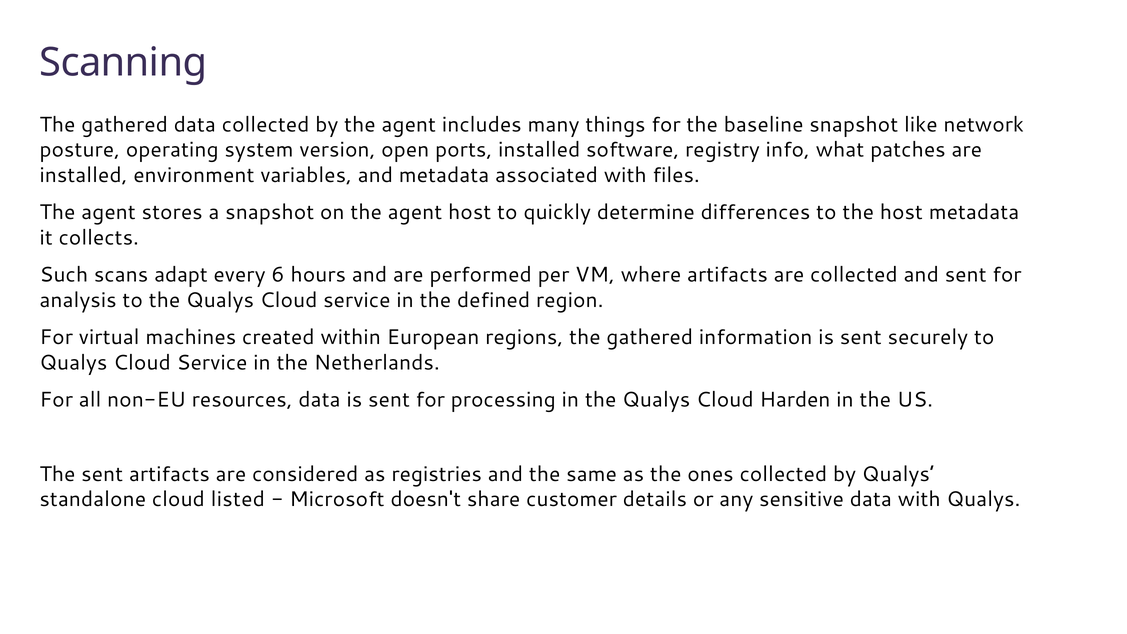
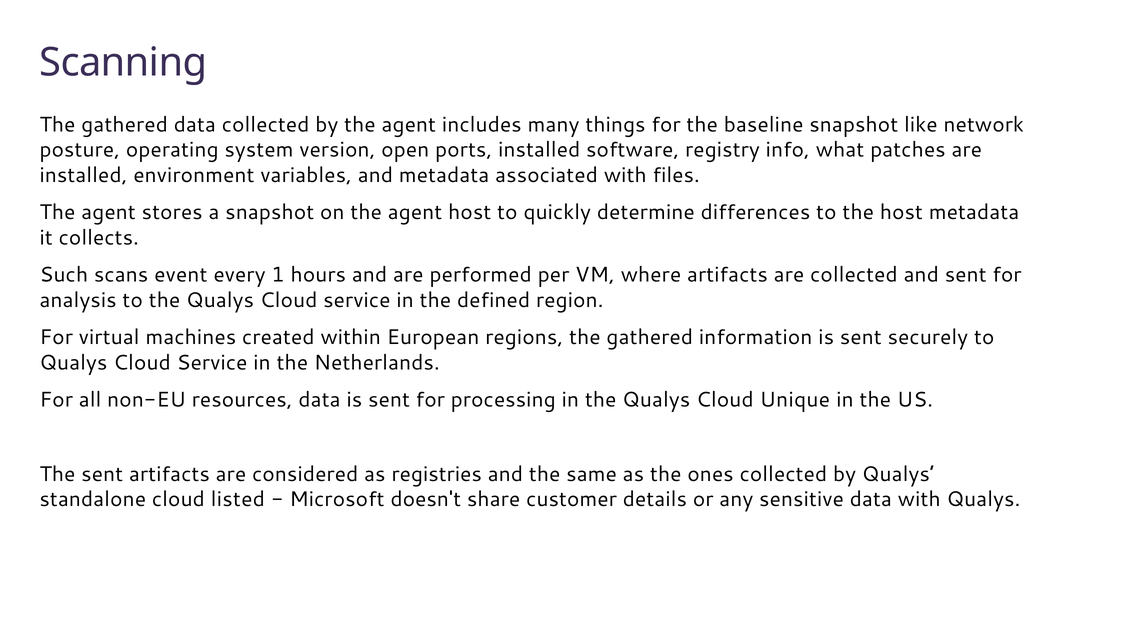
adapt: adapt -> event (181, 275)
6: 6 -> 1 (278, 275)
Harden: Harden -> Unique (795, 400)
